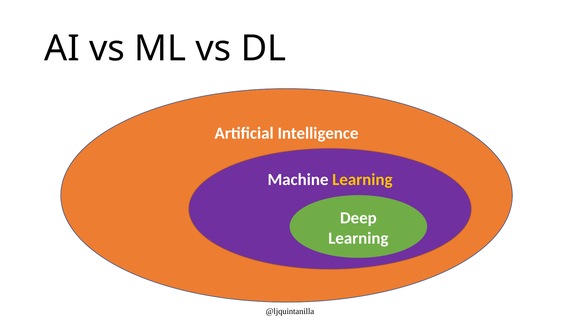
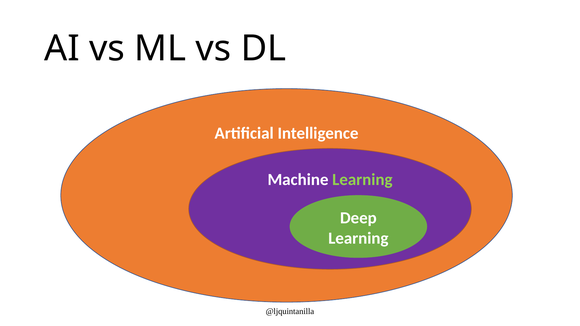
Learning colour: yellow -> light green (362, 180)
